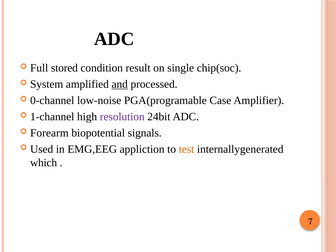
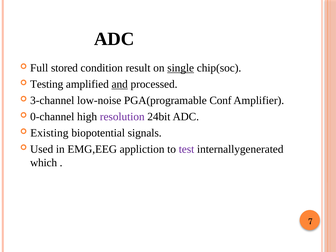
single underline: none -> present (181, 68)
System: System -> Testing (47, 84)
0-channel: 0-channel -> 3-channel (52, 100)
Case: Case -> Conf (220, 100)
1-channel: 1-channel -> 0-channel (52, 117)
Forearm: Forearm -> Existing (49, 133)
test colour: orange -> purple (187, 149)
